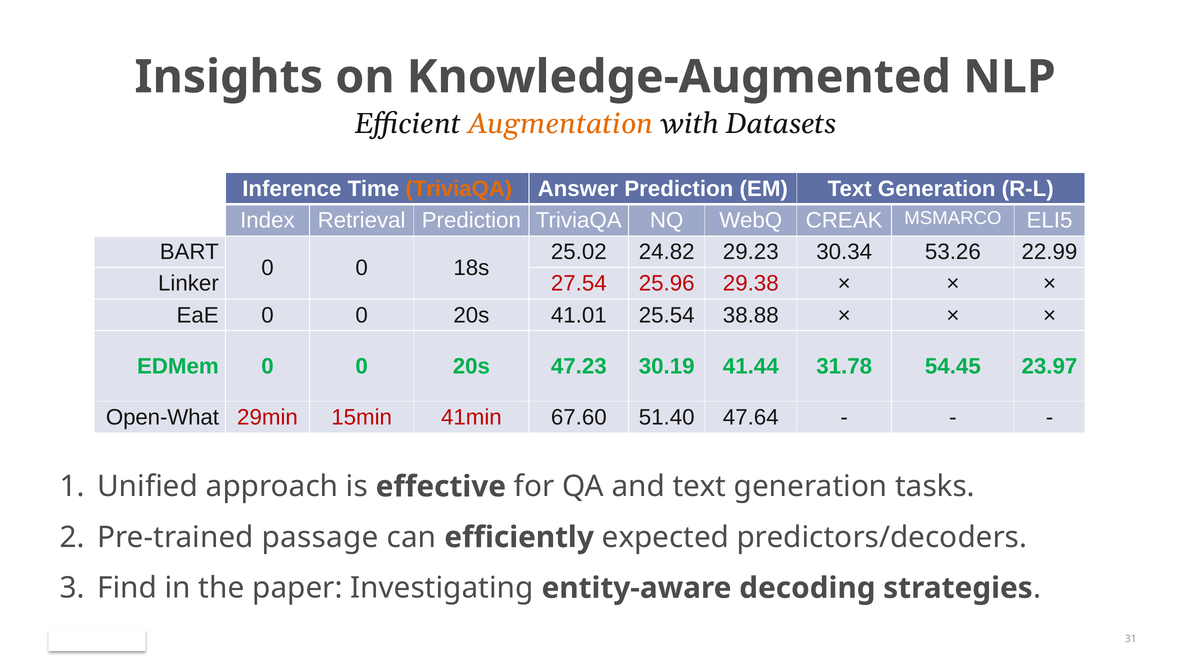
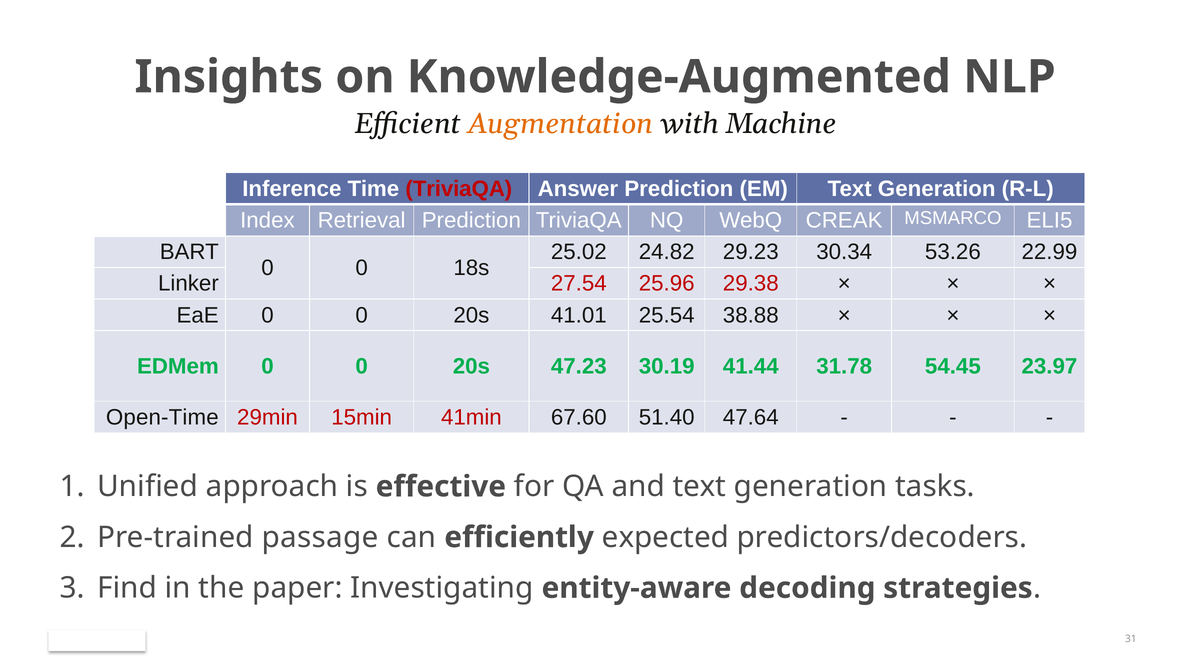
Datasets: Datasets -> Machine (781, 124)
TriviaQA colour: orange -> red (459, 189)
Open-What: Open-What -> Open-Time (162, 418)
